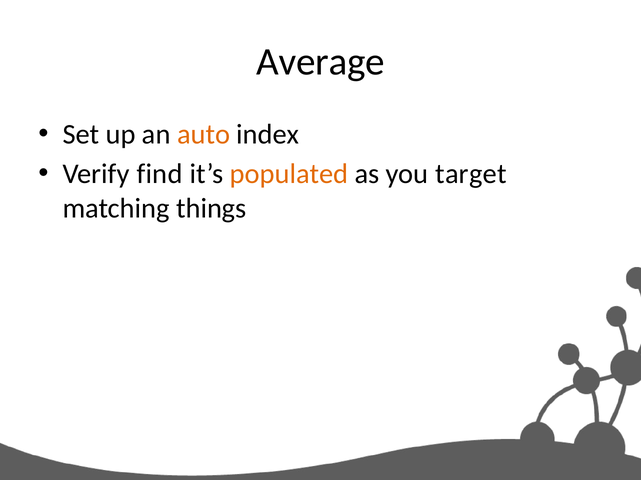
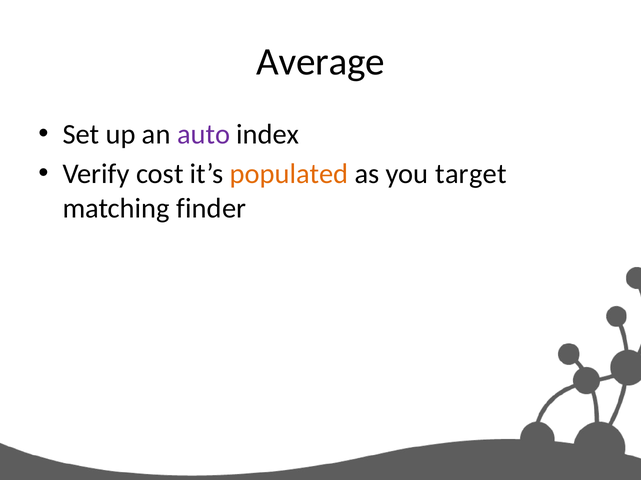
auto colour: orange -> purple (204, 134)
find: find -> cost (160, 174)
things: things -> finder (211, 209)
